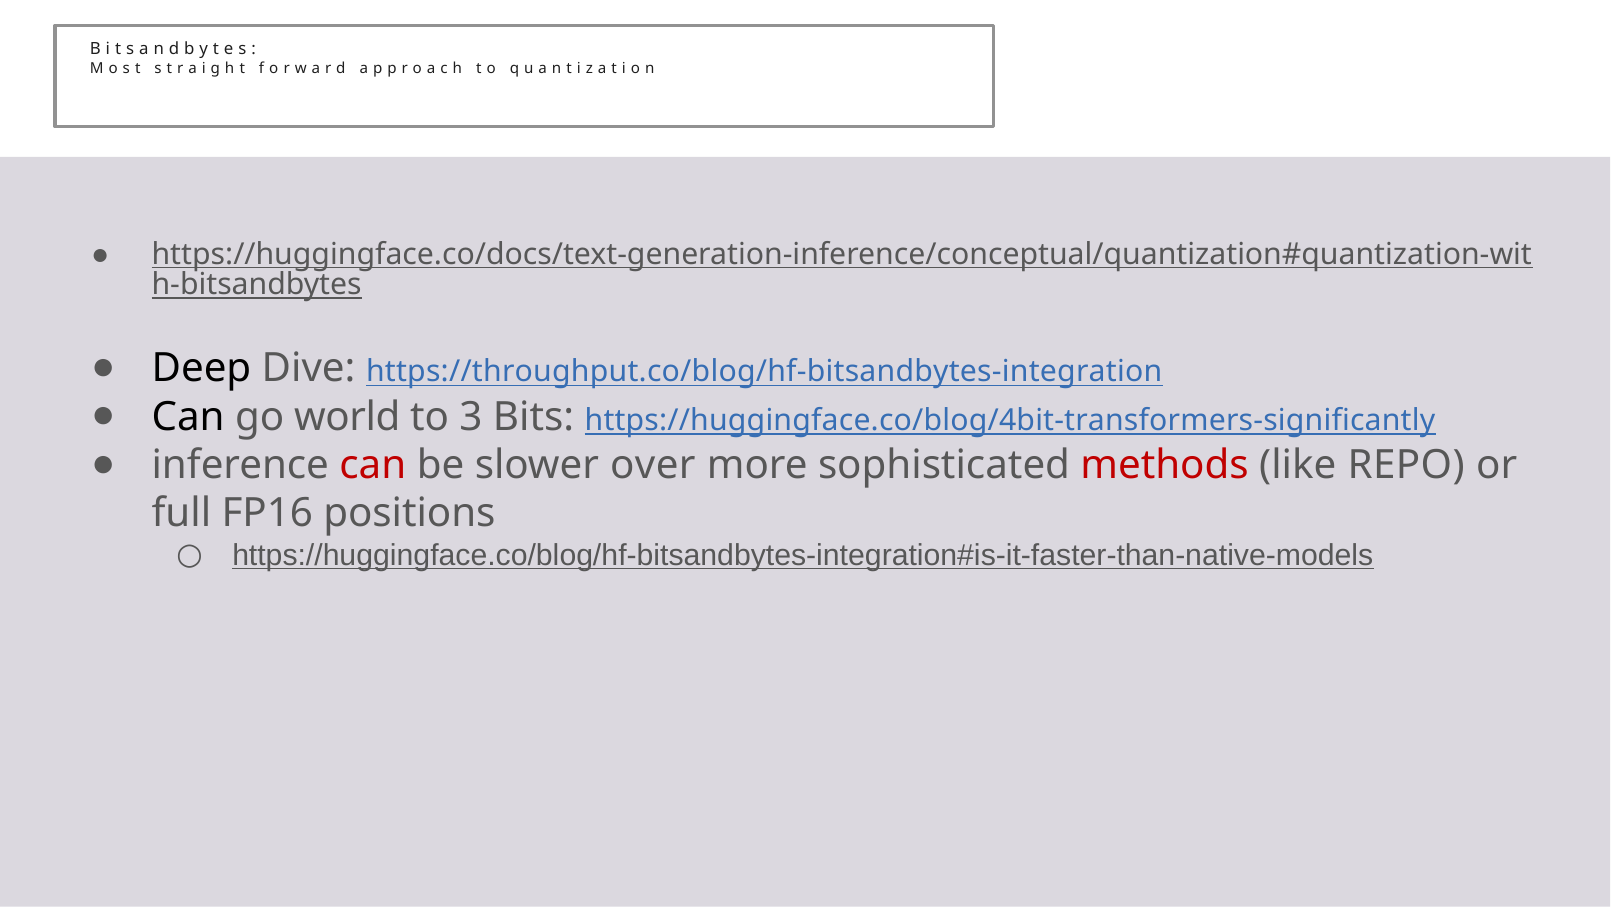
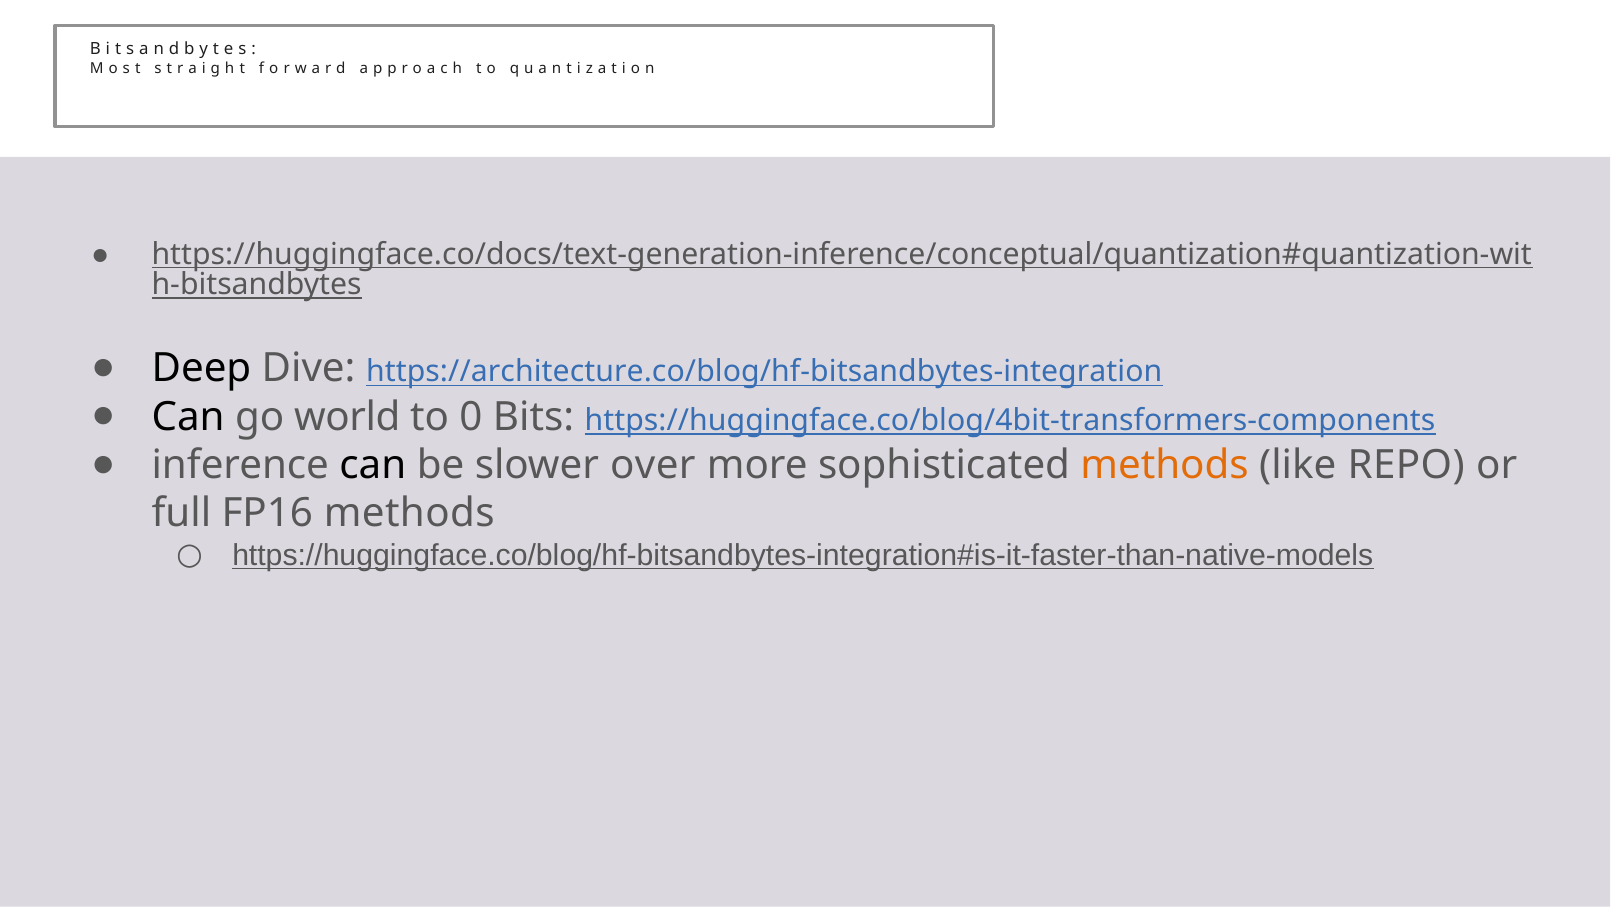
https://throughput.co/blog/hf-bitsandbytes-integration: https://throughput.co/blog/hf-bitsandbytes-integration -> https://architecture.co/blog/hf-bitsandbytes-integration (764, 372)
3: 3 -> 0 (471, 417)
https://huggingface.co/blog/4bit-transformers-significantly: https://huggingface.co/blog/4bit-transformers-significantly -> https://huggingface.co/blog/4bit-transformers-components (1010, 420)
can colour: red -> black (373, 465)
methods colour: red -> orange (1165, 465)
FP16 positions: positions -> methods (409, 513)
